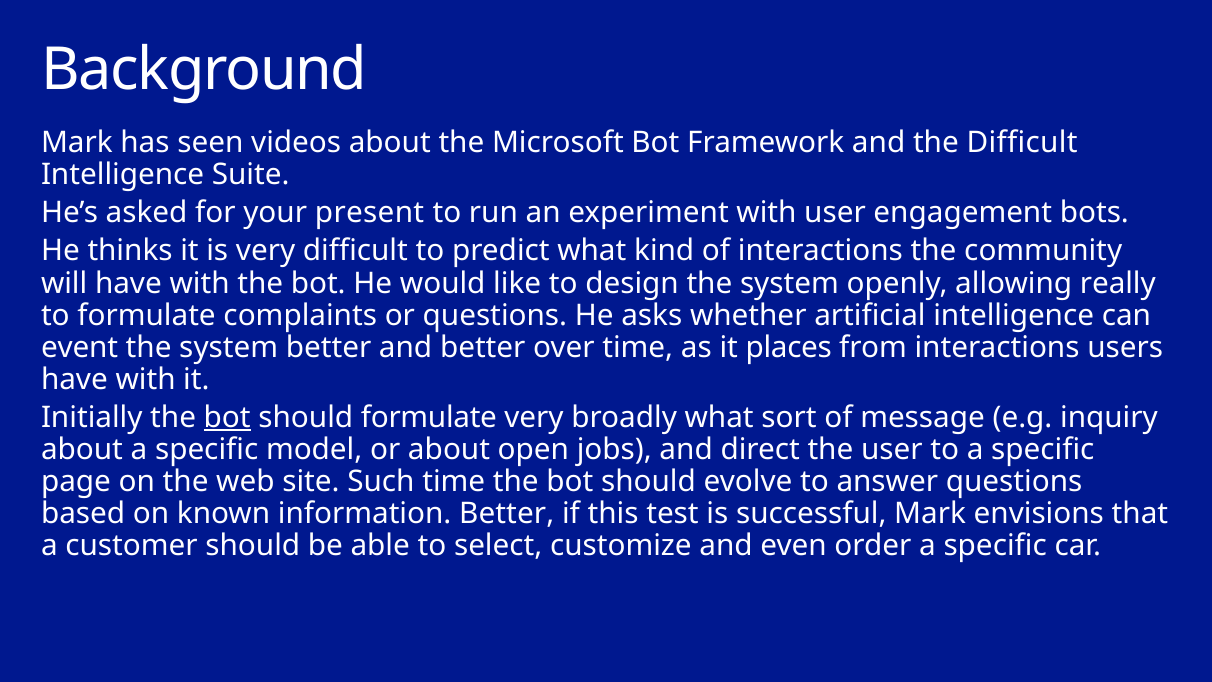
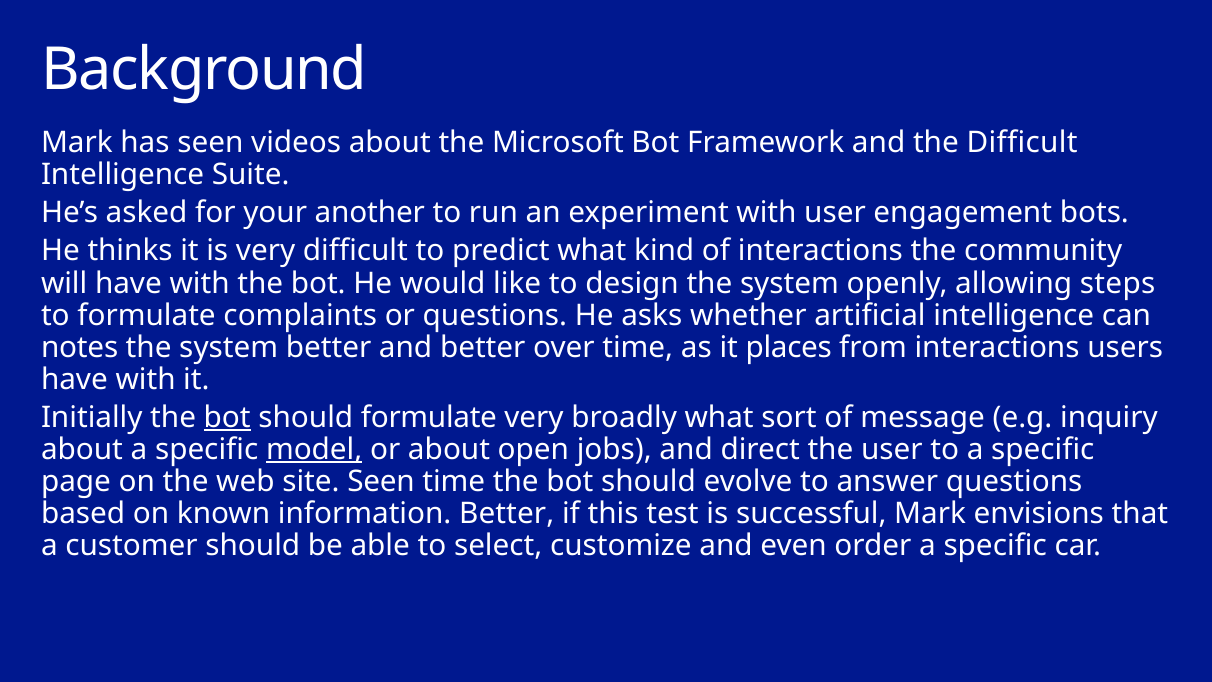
present: present -> another (370, 213)
really: really -> steps (1118, 283)
event: event -> notes (80, 347)
model underline: none -> present (314, 449)
site Such: Such -> Seen (381, 481)
